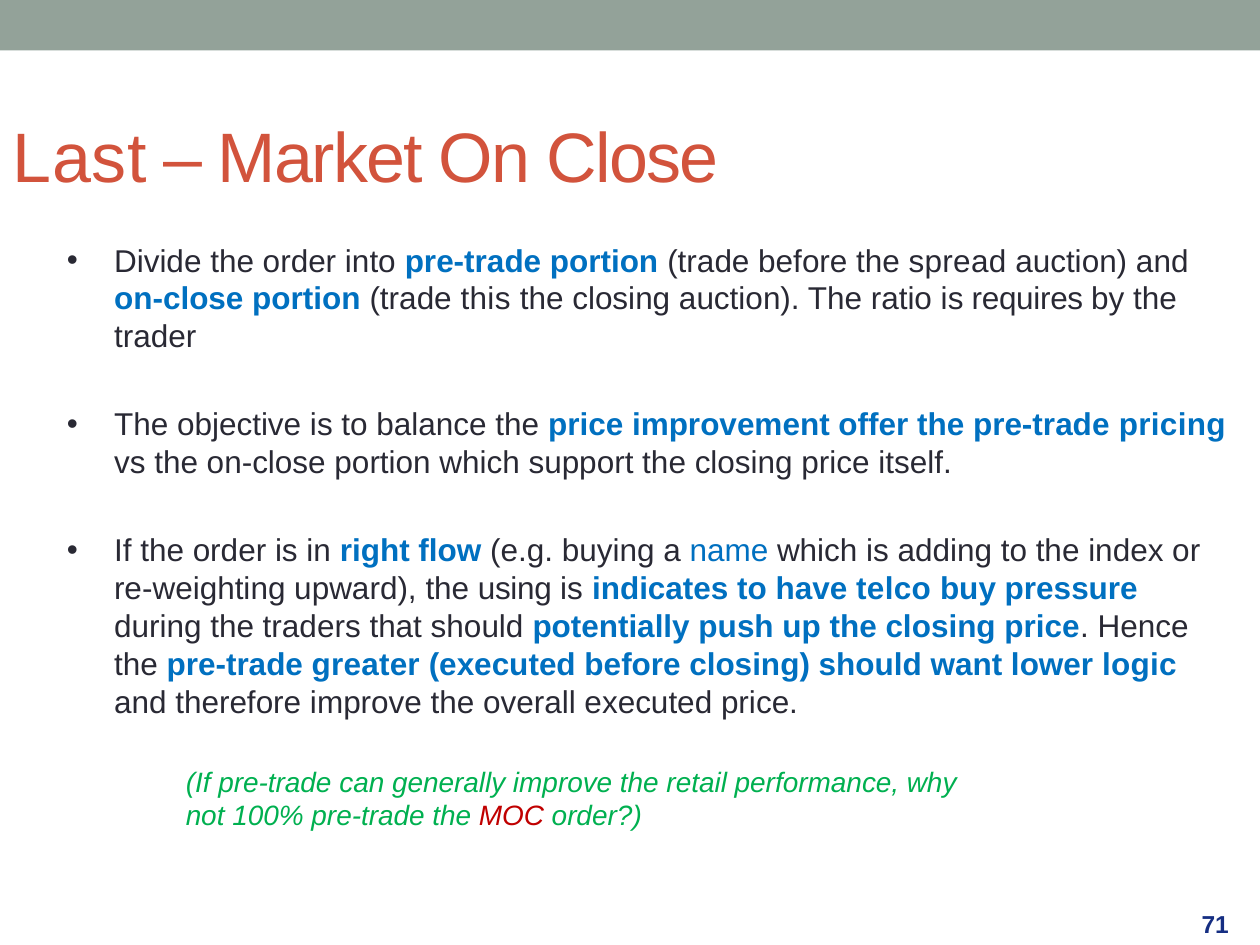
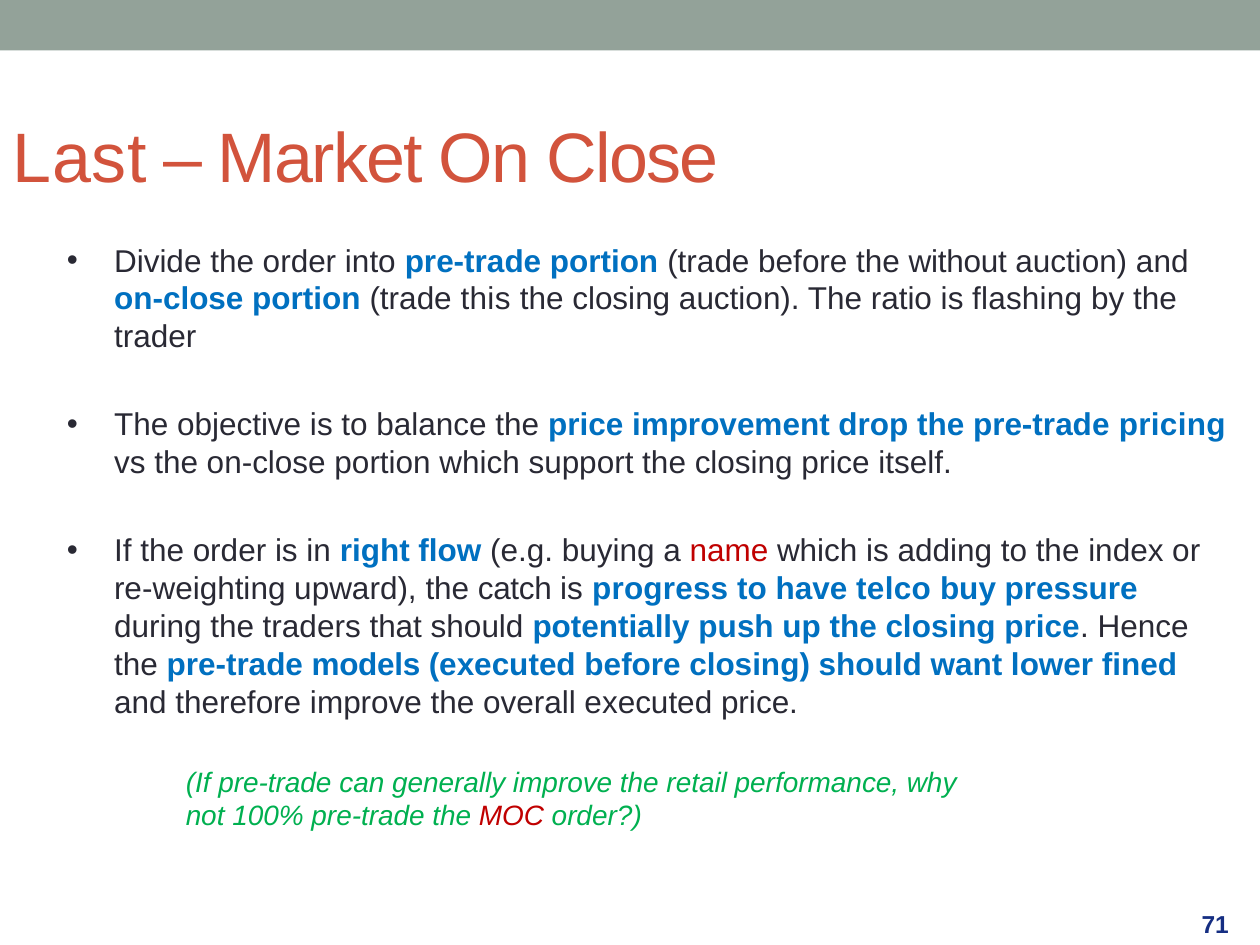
spread: spread -> without (958, 262)
requires: requires -> flashing (1027, 299)
offer: offer -> drop (873, 425)
name colour: blue -> red (729, 551)
using: using -> catch (515, 589)
indicates: indicates -> progress (660, 589)
greater: greater -> models (366, 665)
logic: logic -> fined (1140, 665)
